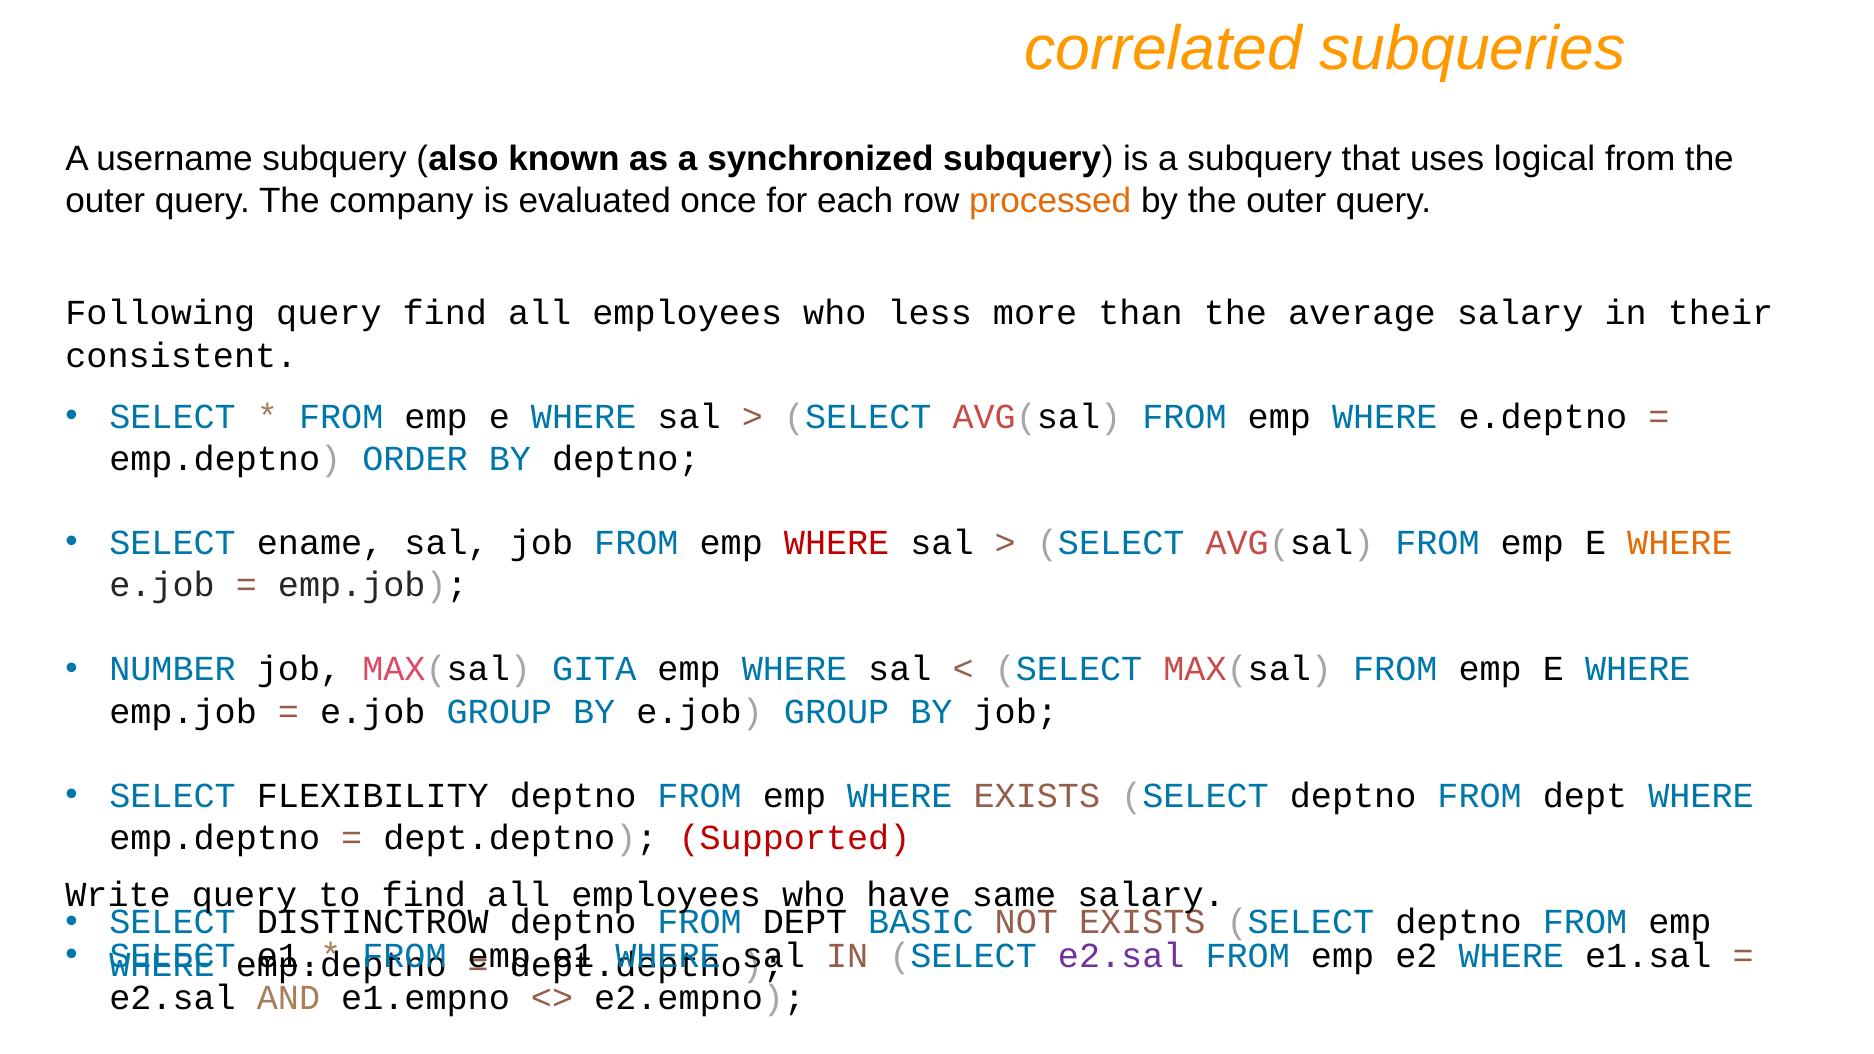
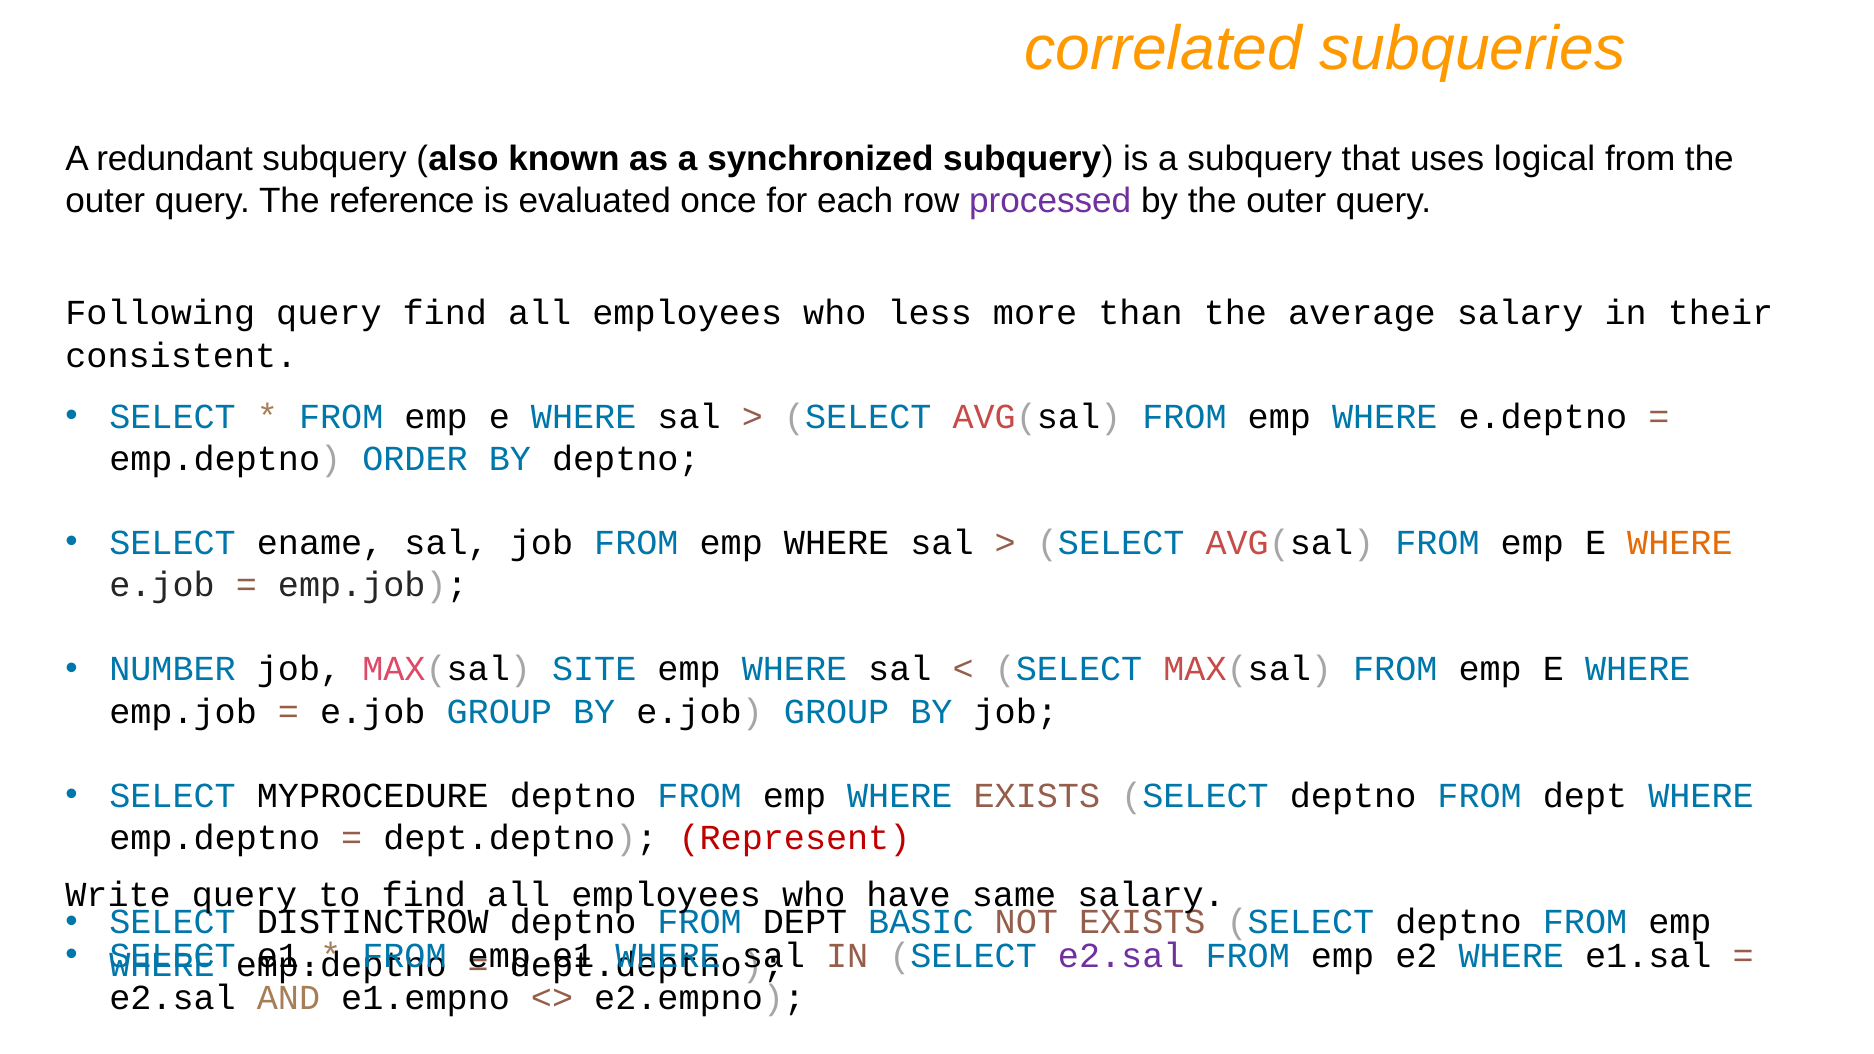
username: username -> redundant (175, 159)
company: company -> reference (402, 201)
processed colour: orange -> purple (1050, 201)
WHERE colour: red -> black (837, 543)
GITA: GITA -> SITE (594, 669)
FLEXIBILITY: FLEXIBILITY -> MYPROCEDURE (373, 796)
Supported: Supported -> Represent (794, 838)
